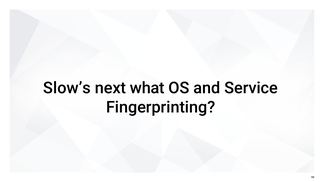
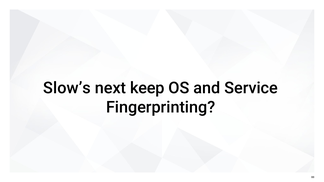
what: what -> keep (147, 88)
